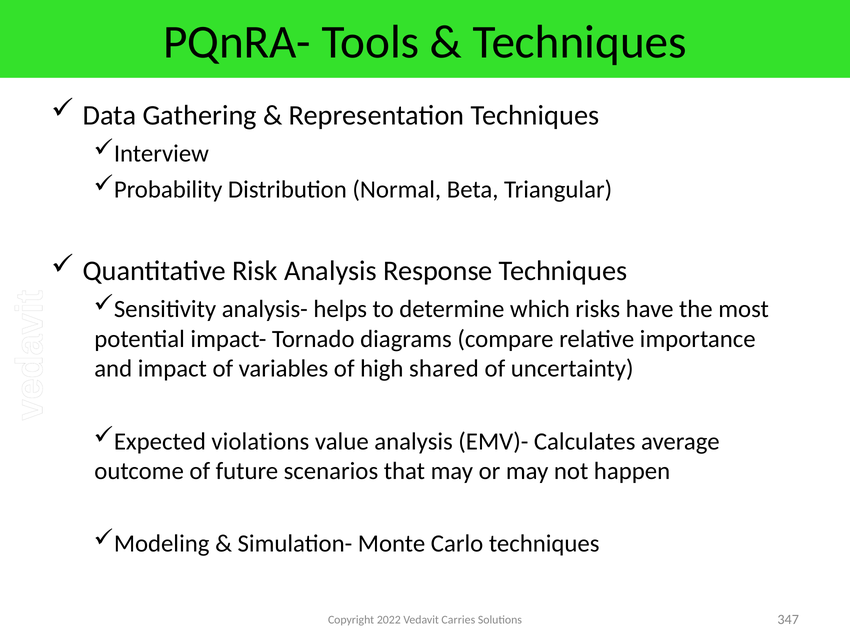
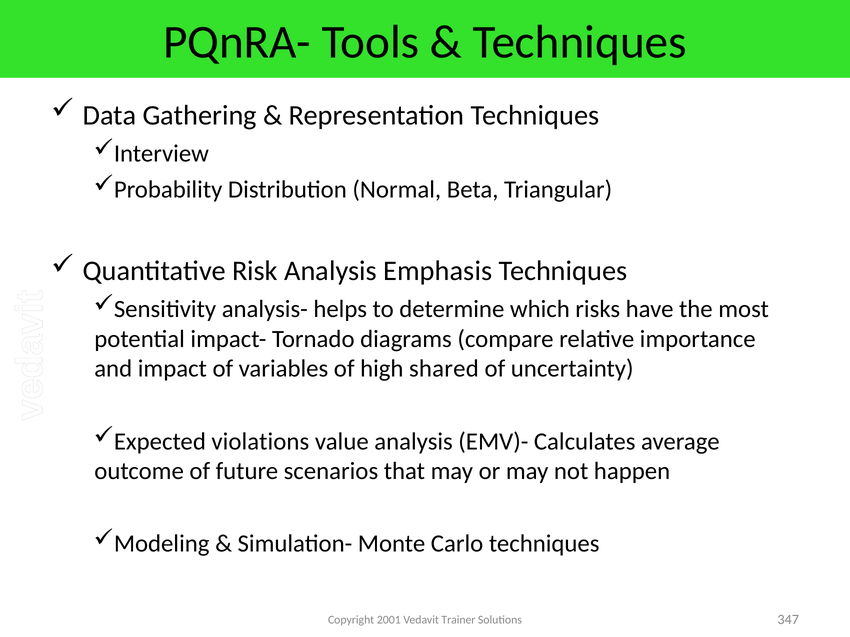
Response: Response -> Emphasis (438, 271)
2022: 2022 -> 2001 (389, 620)
Carries: Carries -> Trainer (458, 620)
